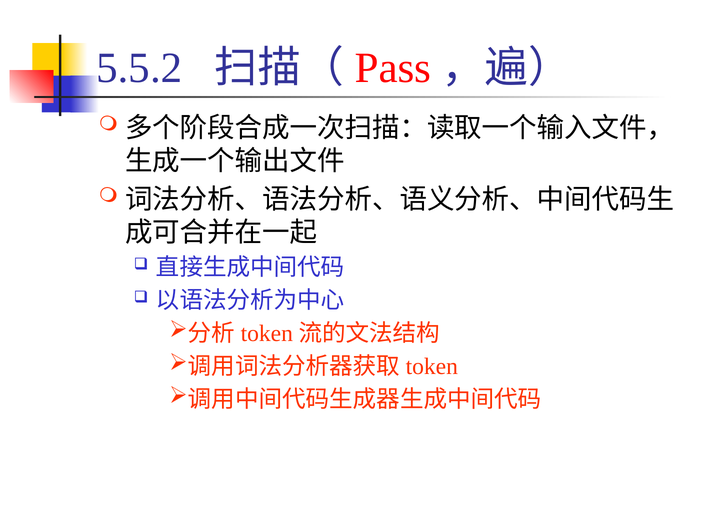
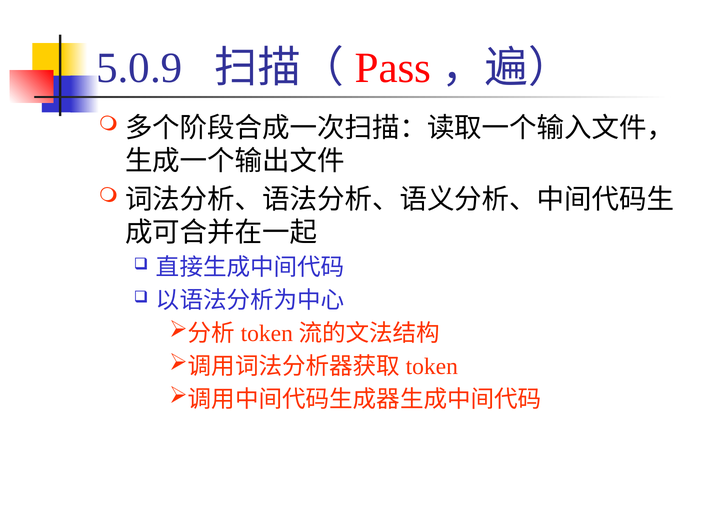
5.5.2: 5.5.2 -> 5.0.9 (139, 68)
